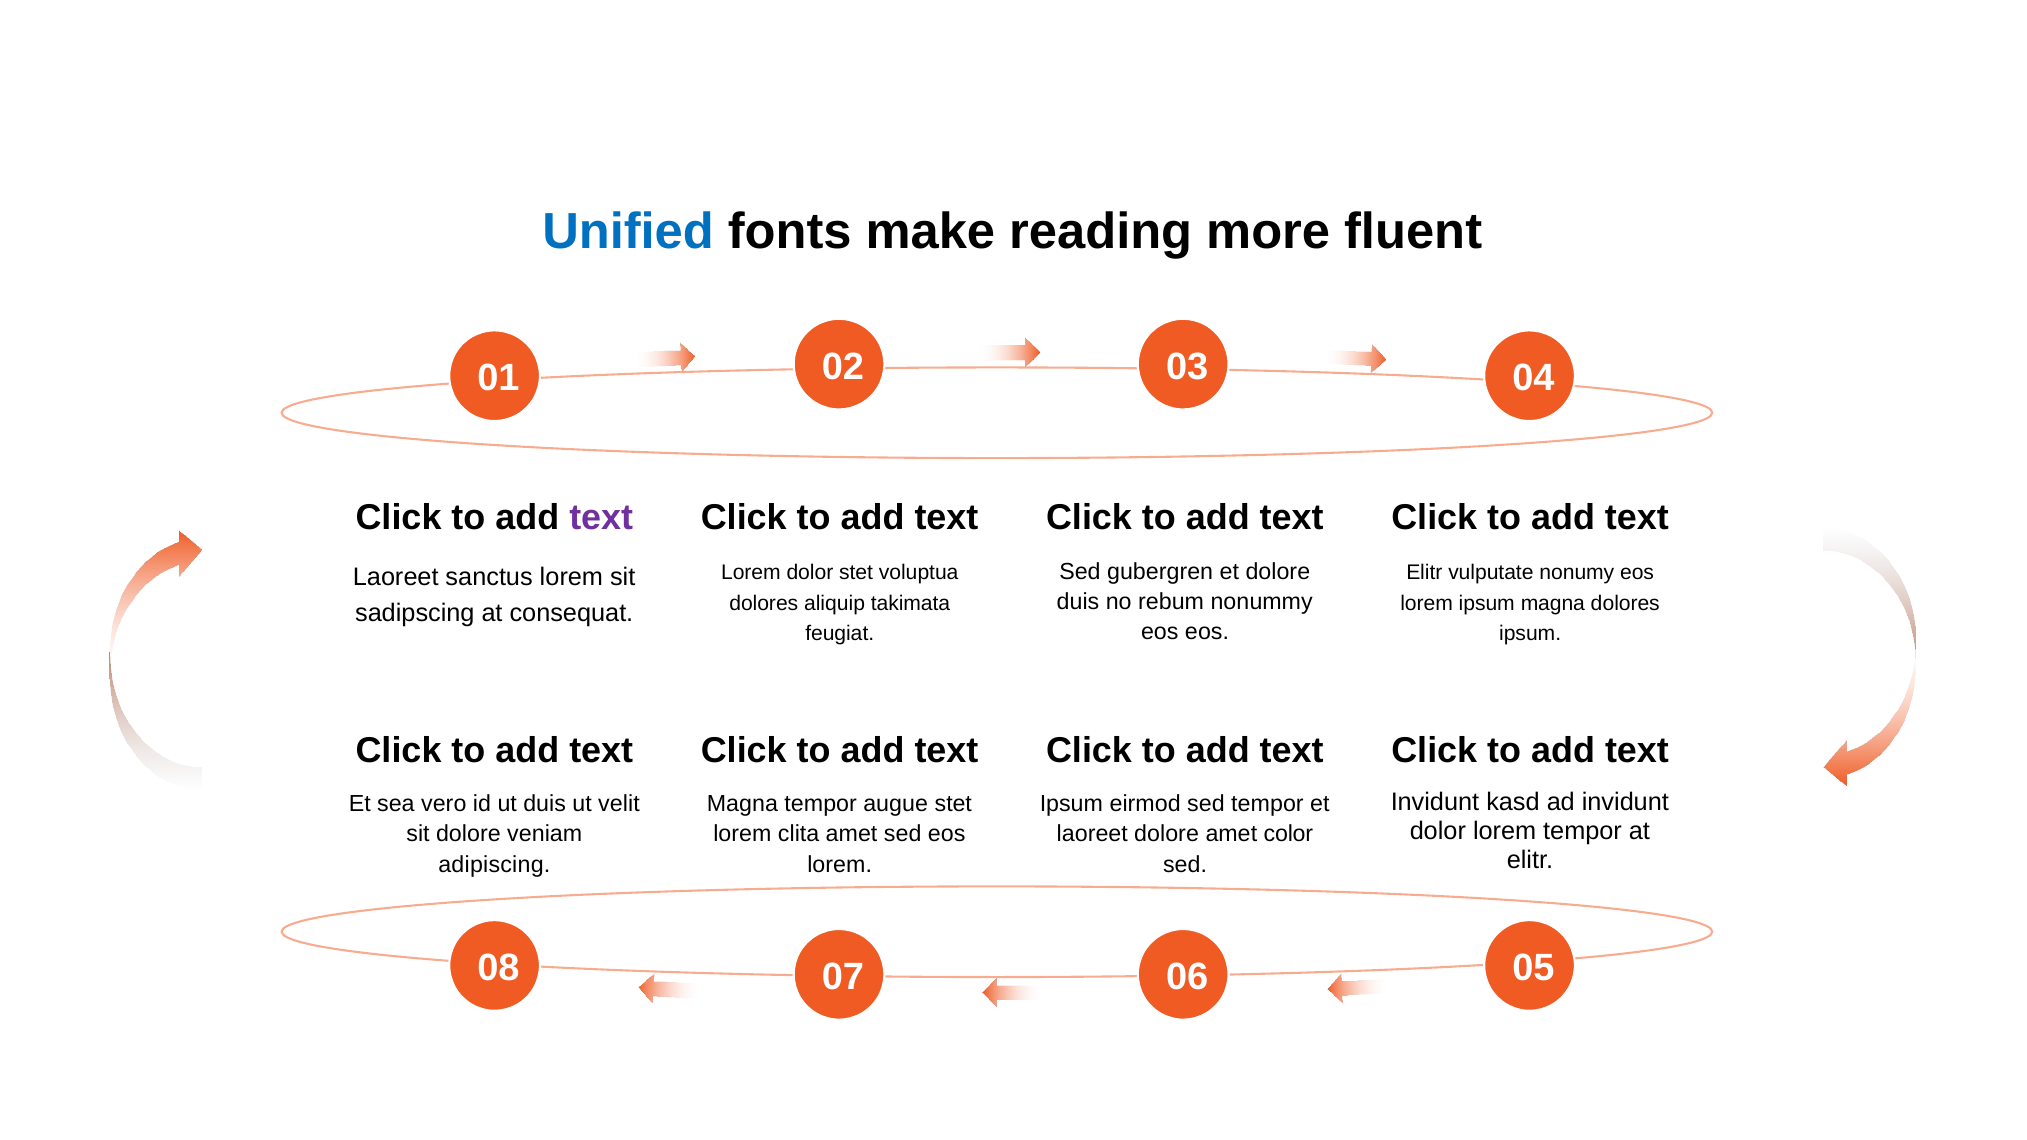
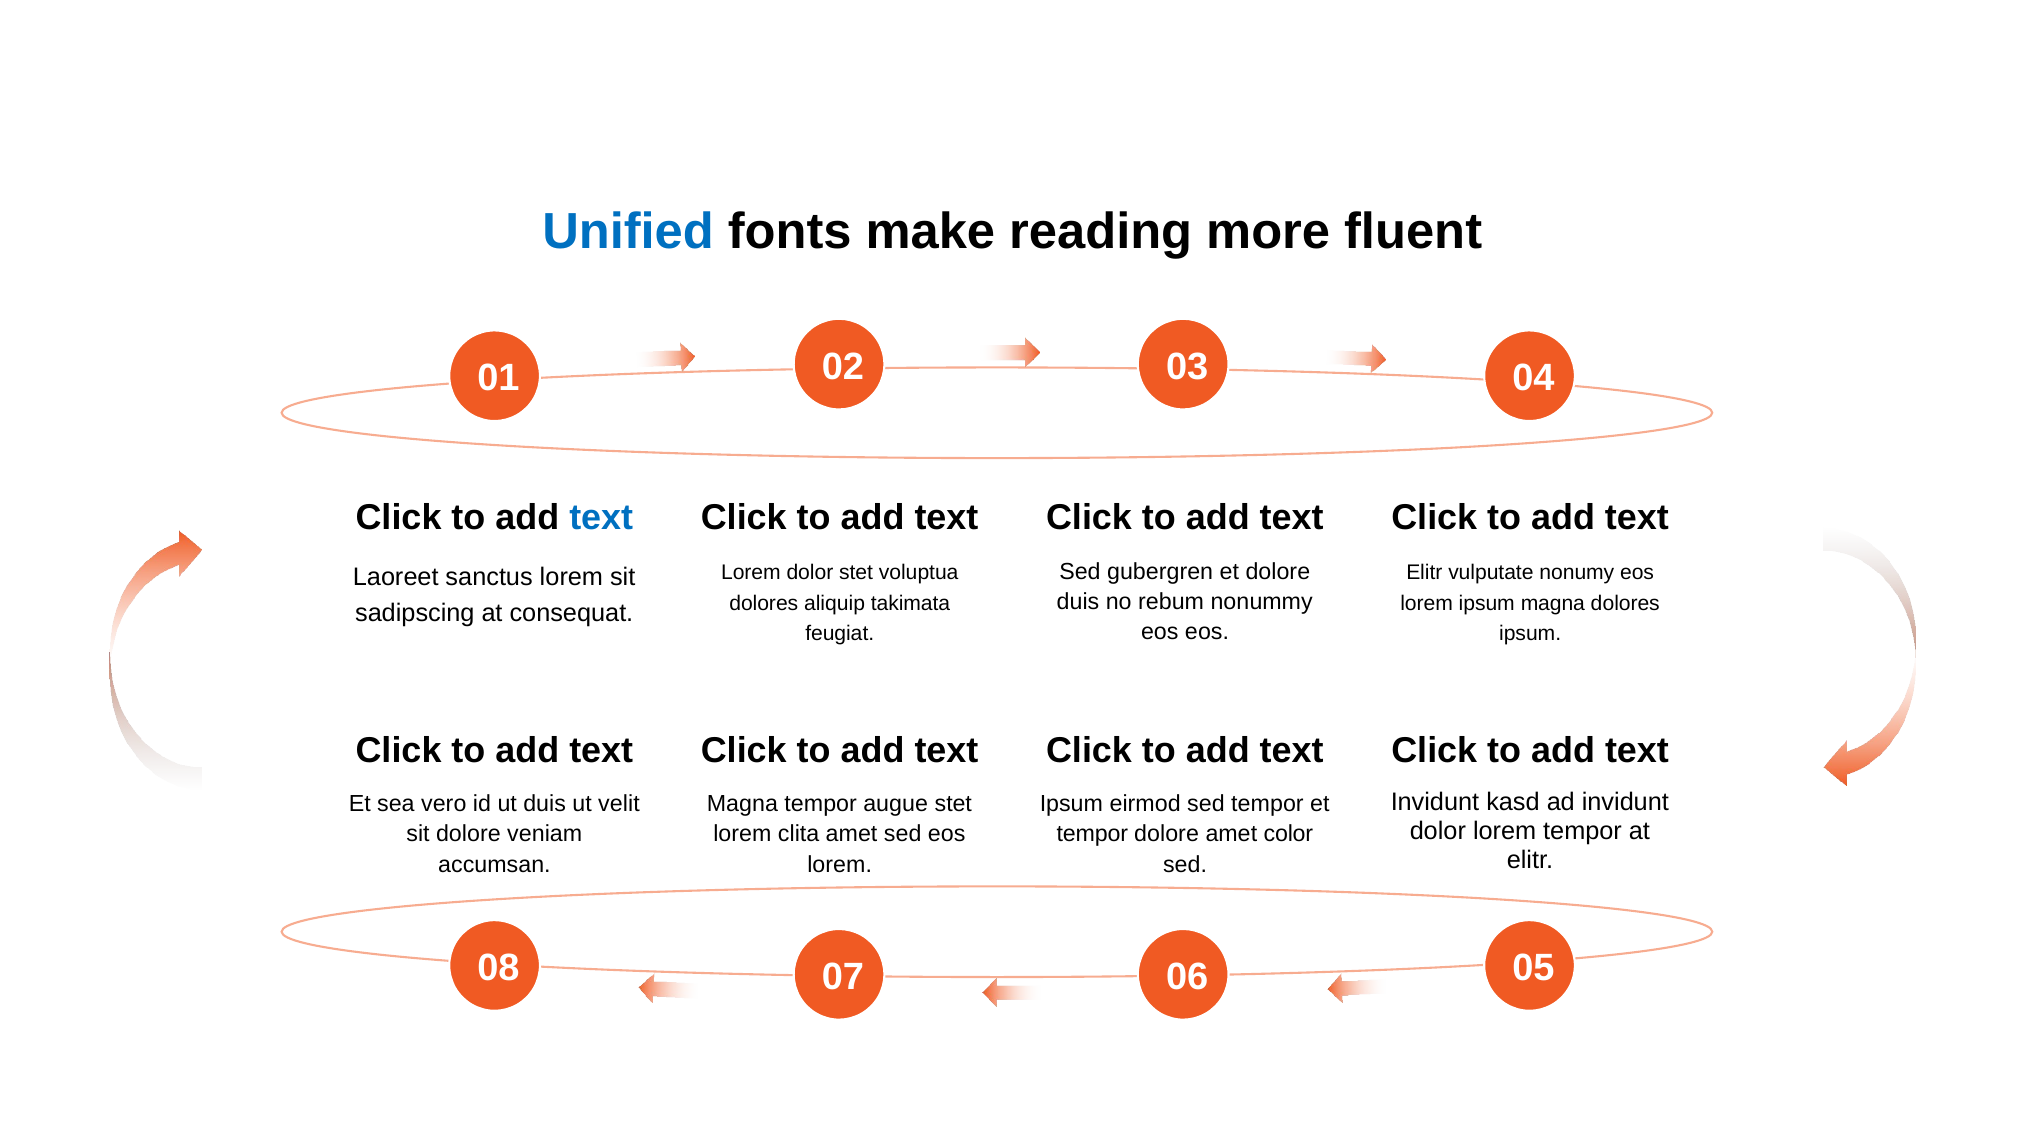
text colour: purple -> blue (601, 518)
laoreet: laoreet -> tempor (1092, 834)
adipiscing: adipiscing -> accumsan (494, 865)
